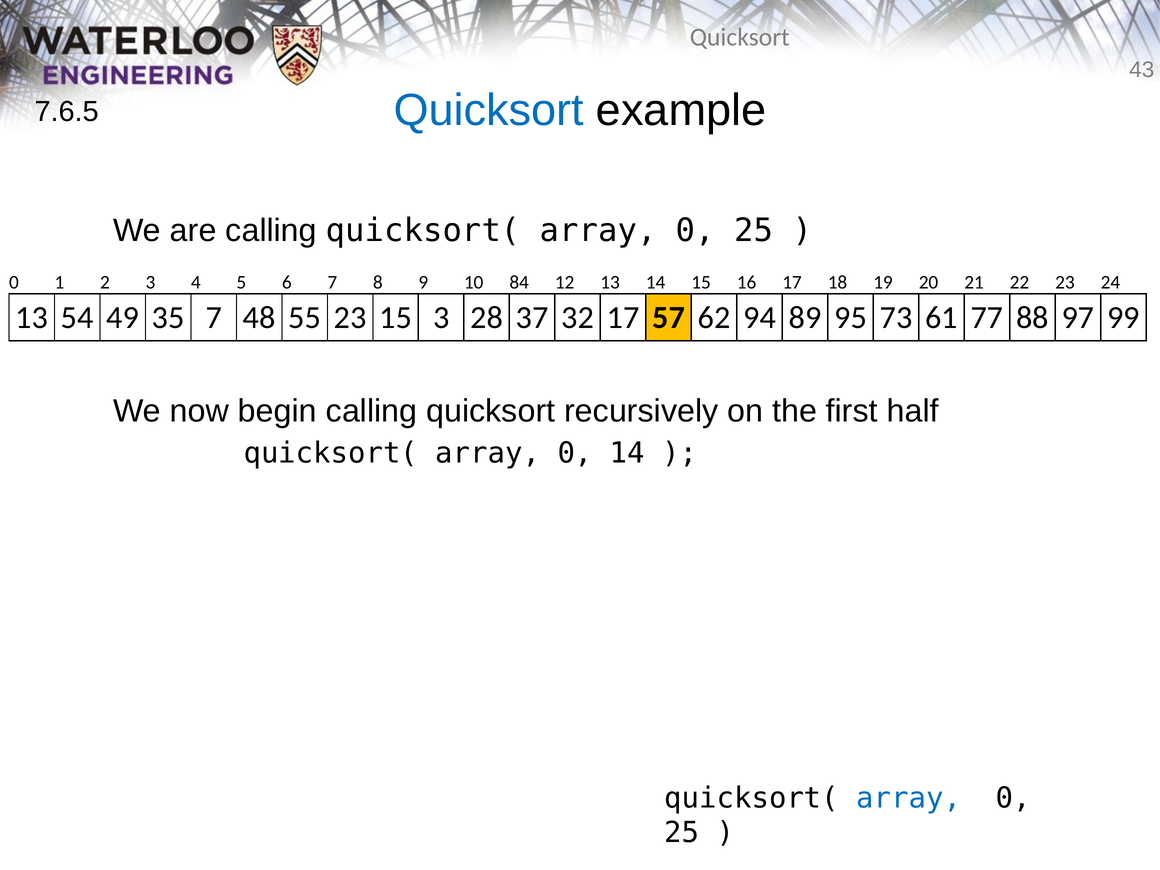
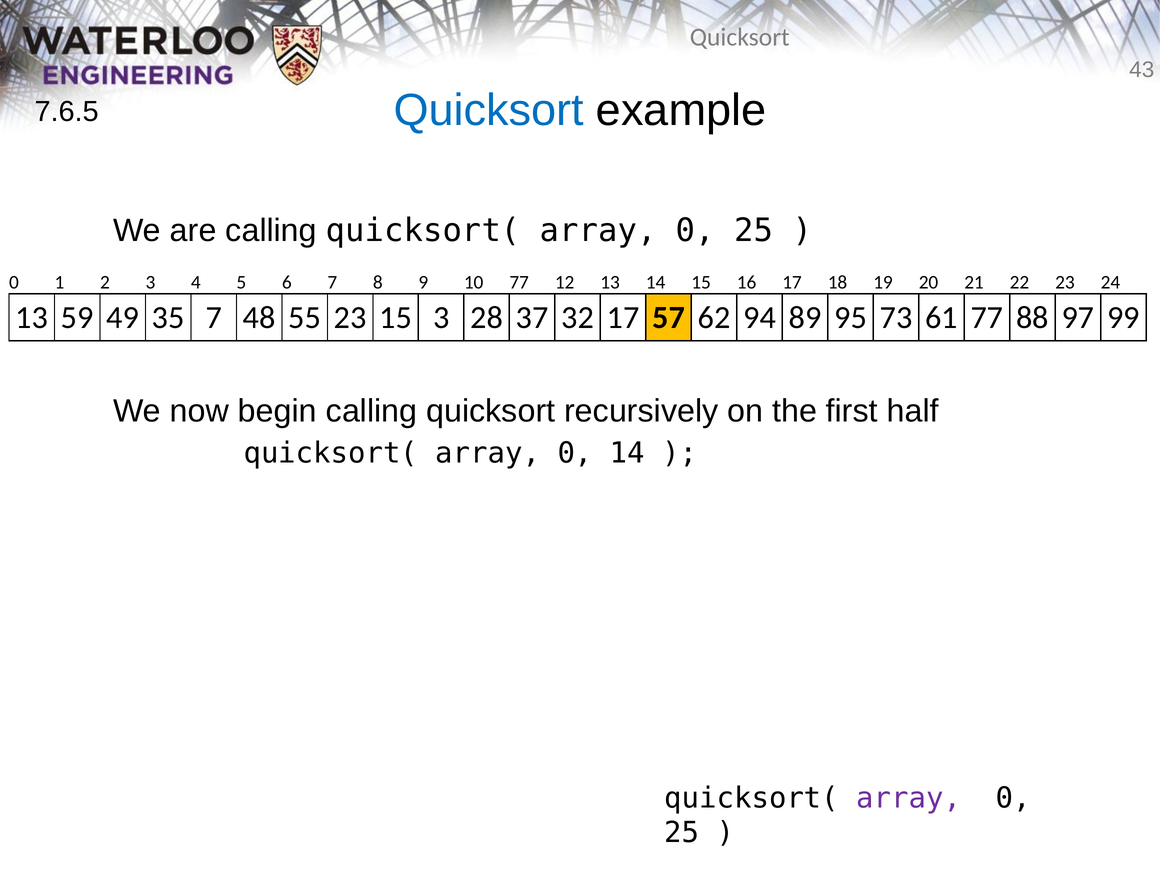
10 84: 84 -> 77 (519, 283)
54: 54 -> 59 (77, 318)
array colour: blue -> purple (909, 798)
